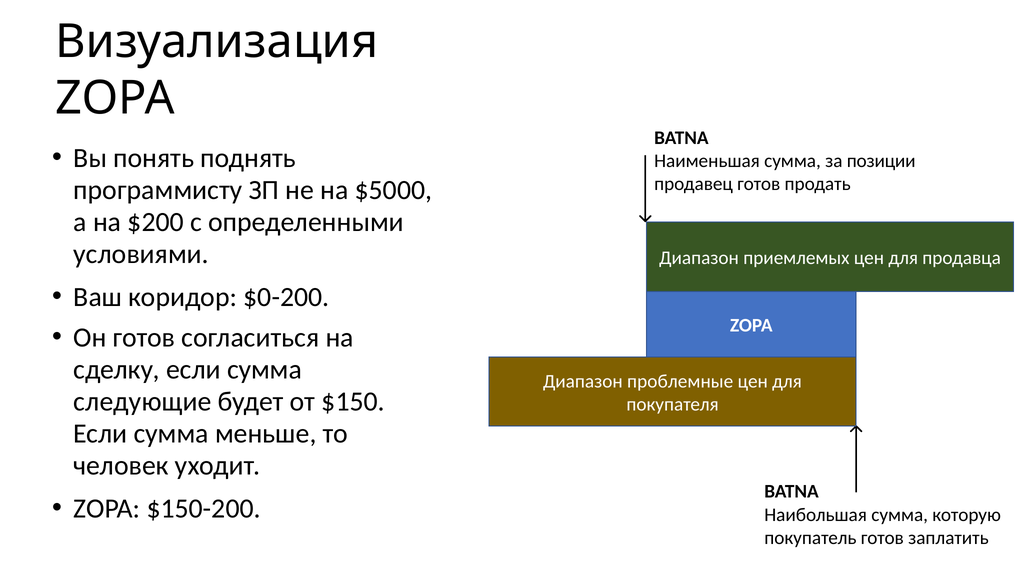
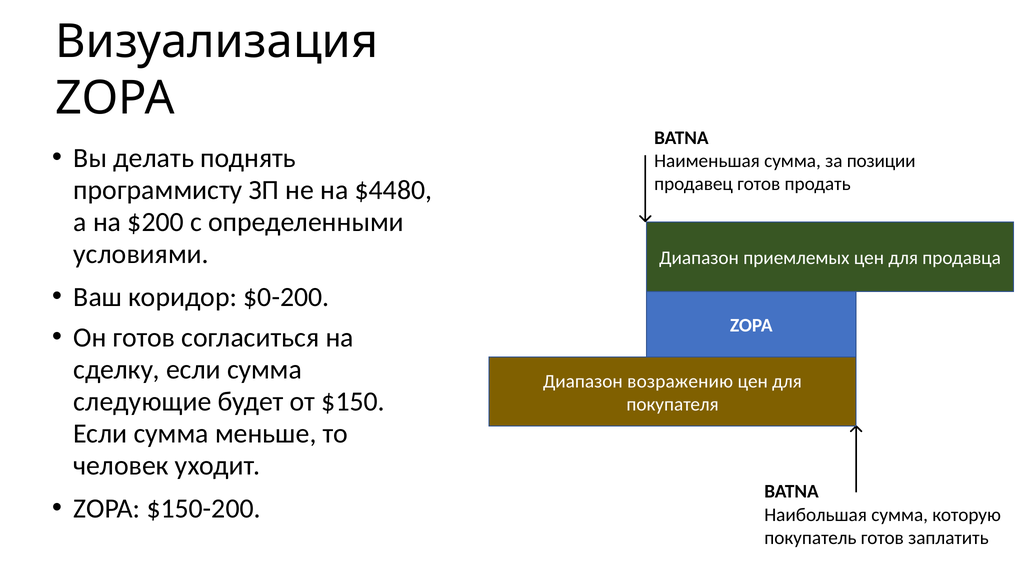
понять: понять -> делать (154, 158)
$5000: $5000 -> $4480 (393, 190)
проблемные: проблемные -> возражению (680, 381)
